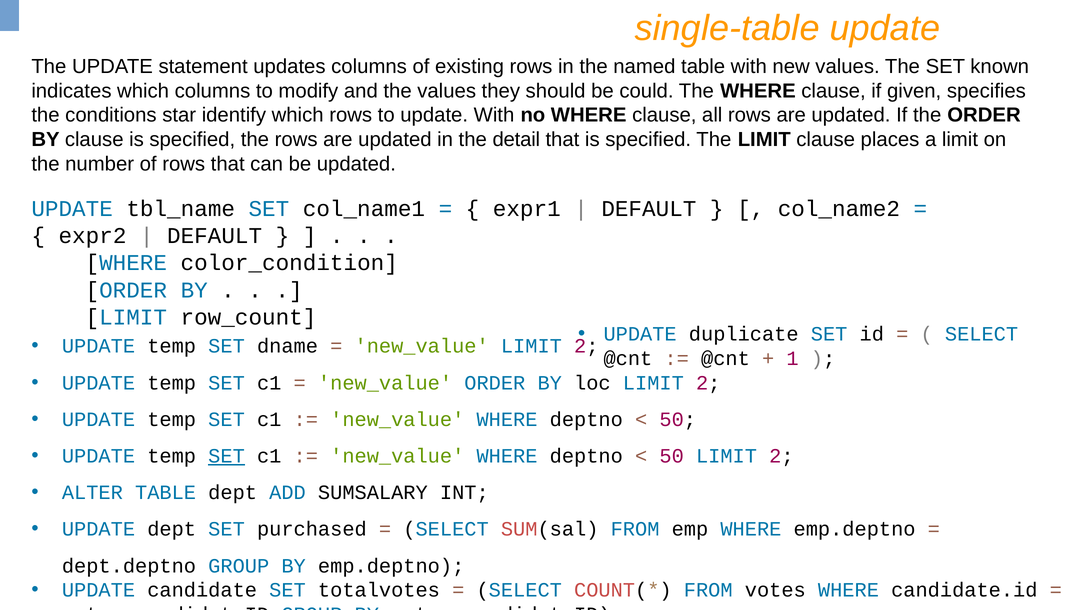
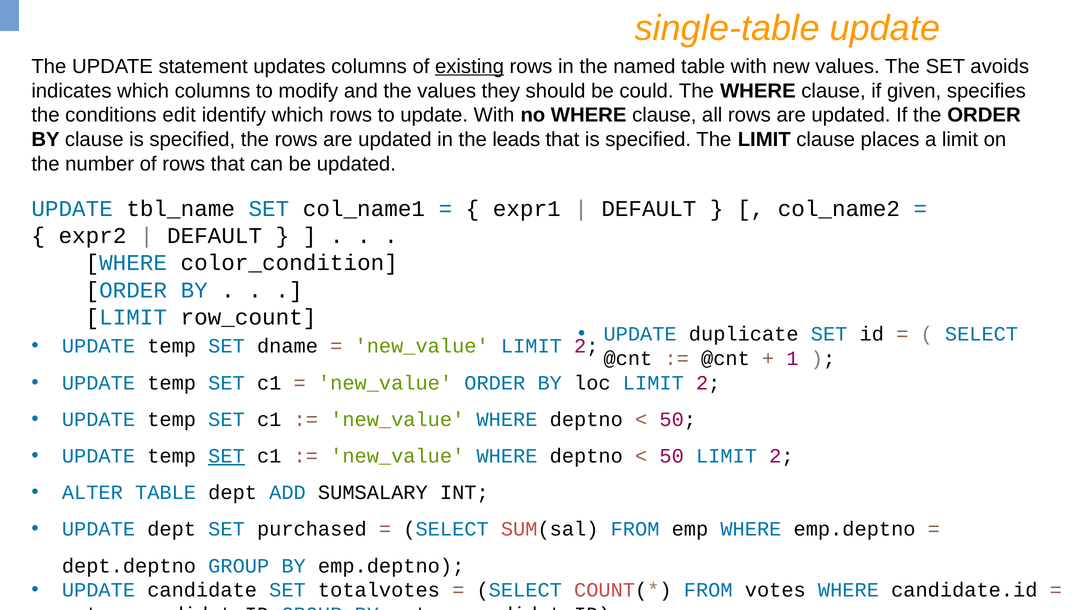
existing underline: none -> present (469, 66)
known: known -> avoids (1000, 66)
star: star -> edit (179, 115)
detail: detail -> leads (516, 140)
